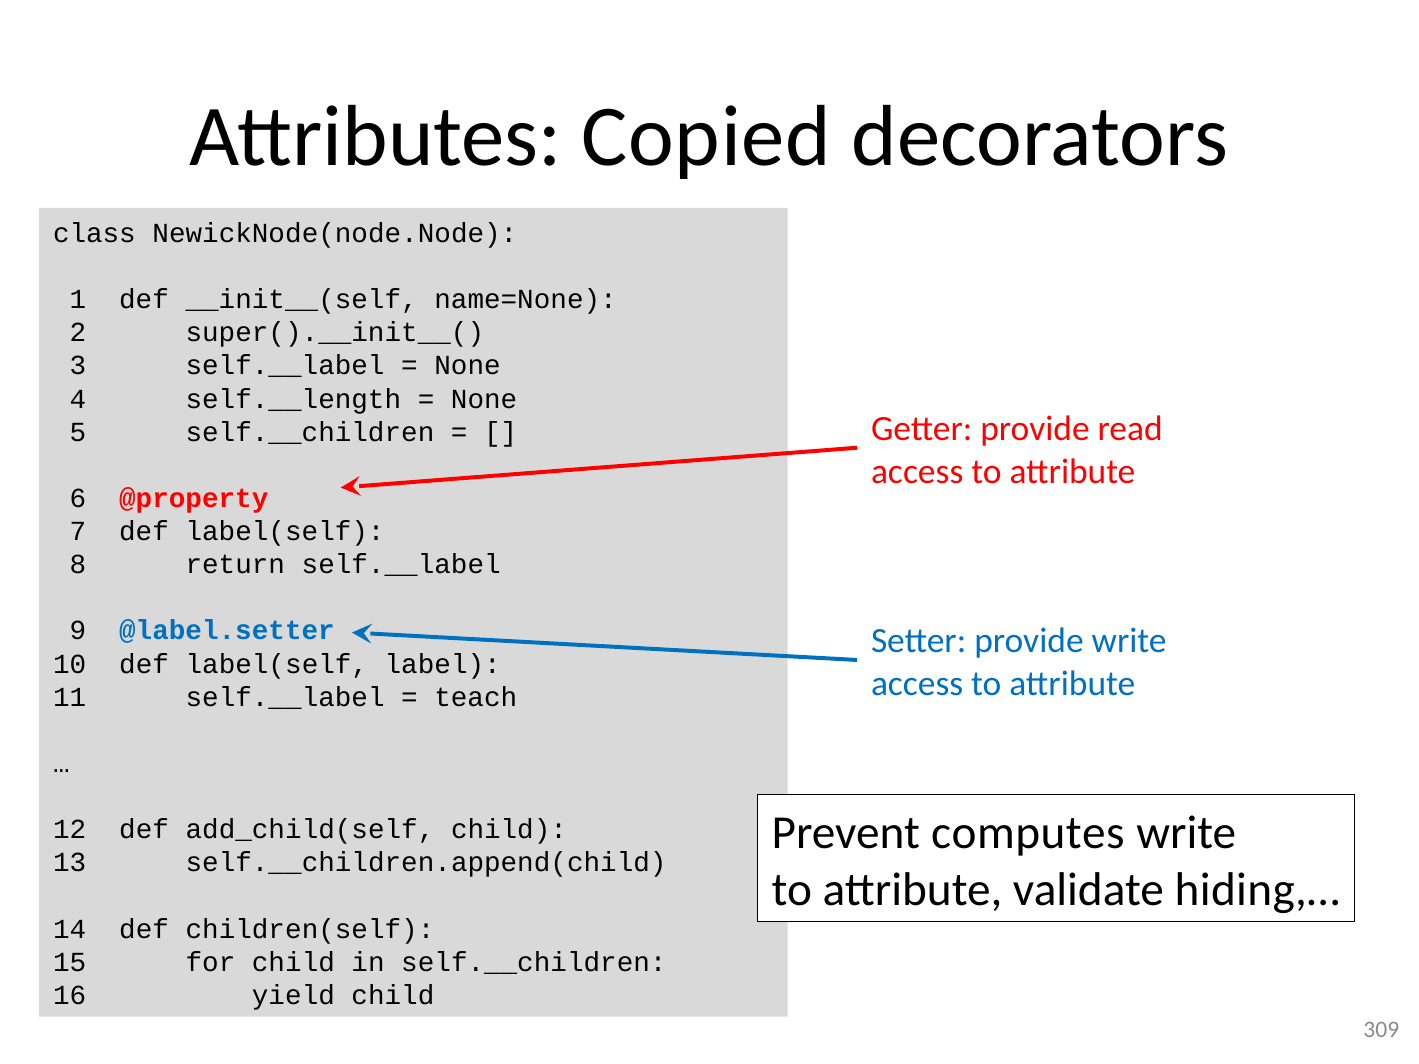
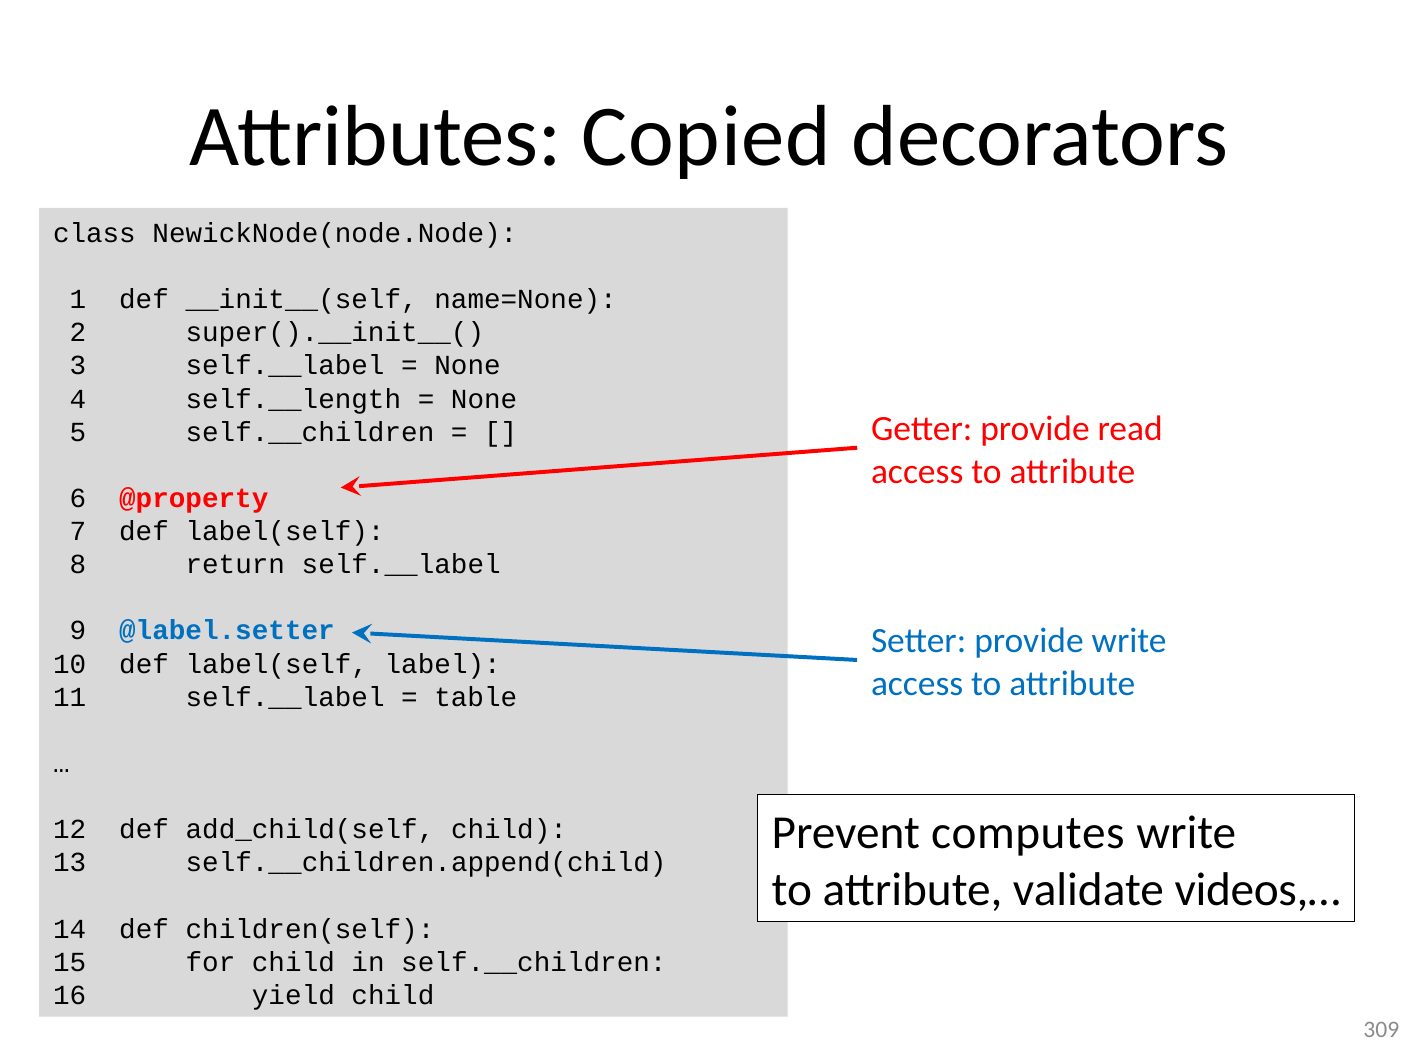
teach: teach -> table (476, 697)
hiding,…: hiding,… -> videos,… (1258, 890)
